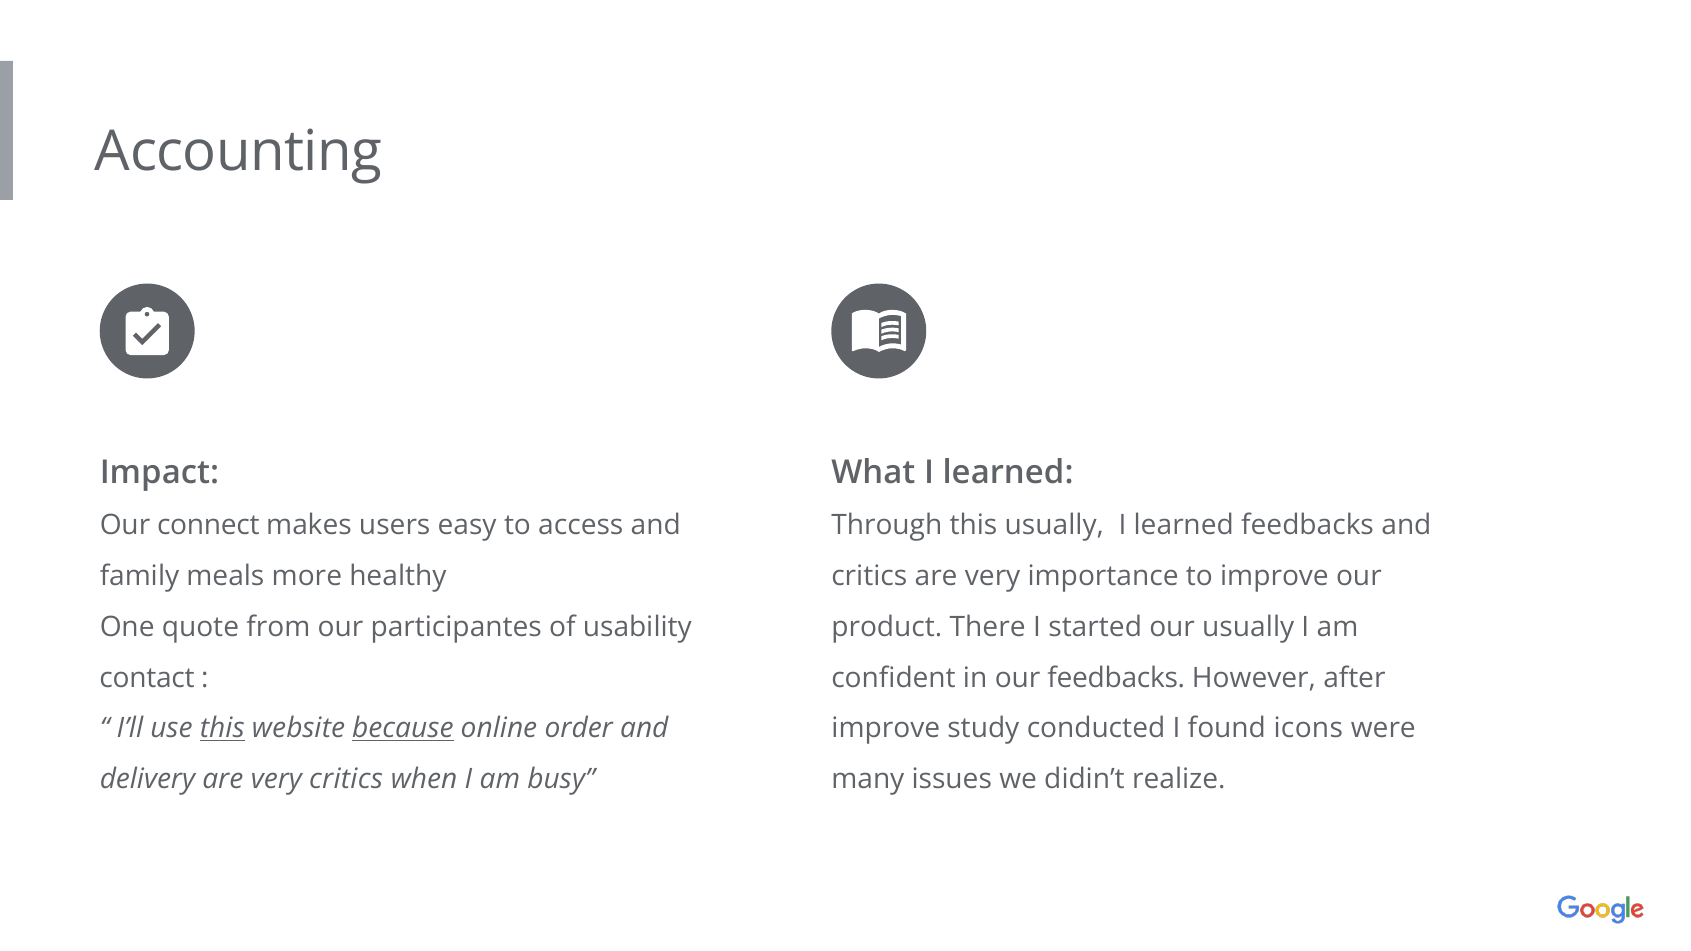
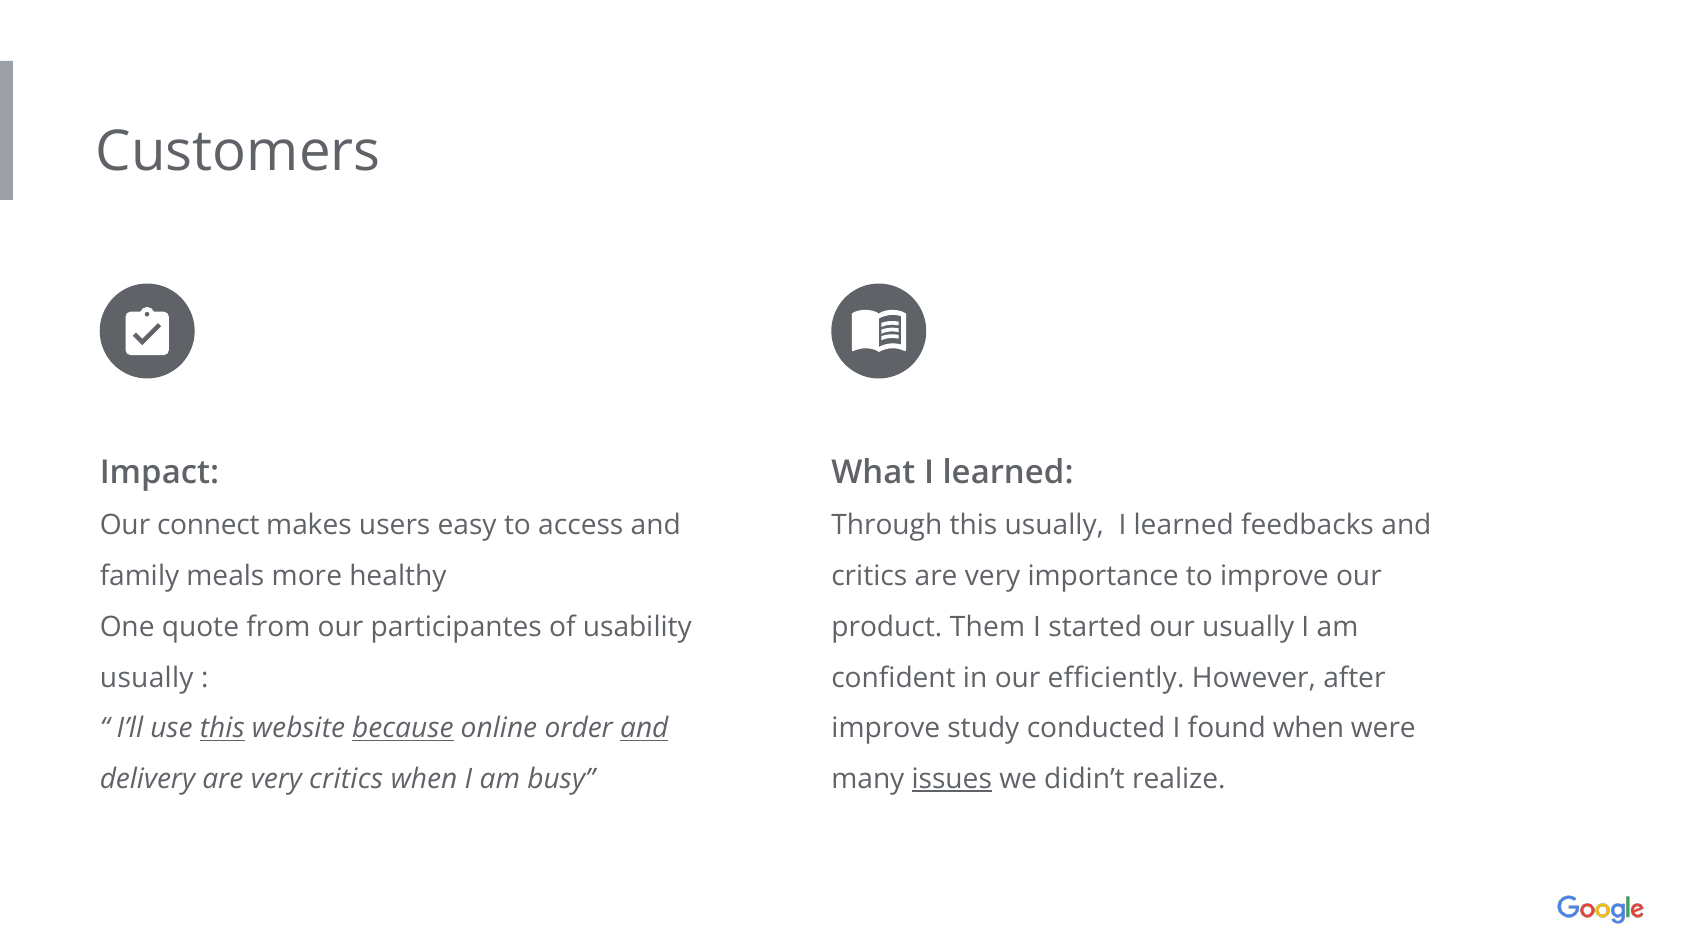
Accounting: Accounting -> Customers (238, 152)
There: There -> Them (988, 627)
contact: contact -> usually (147, 678)
our feedbacks: feedbacks -> efficiently (1116, 678)
and underline: none -> present (644, 729)
found icons: icons -> when (1309, 729)
issues underline: none -> present (952, 779)
